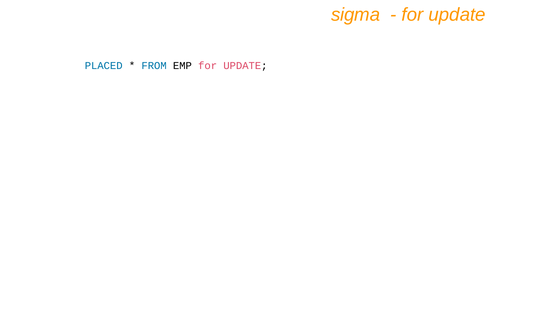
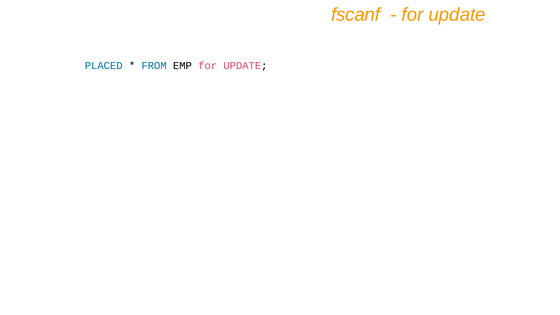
sigma: sigma -> fscanf (356, 15)
